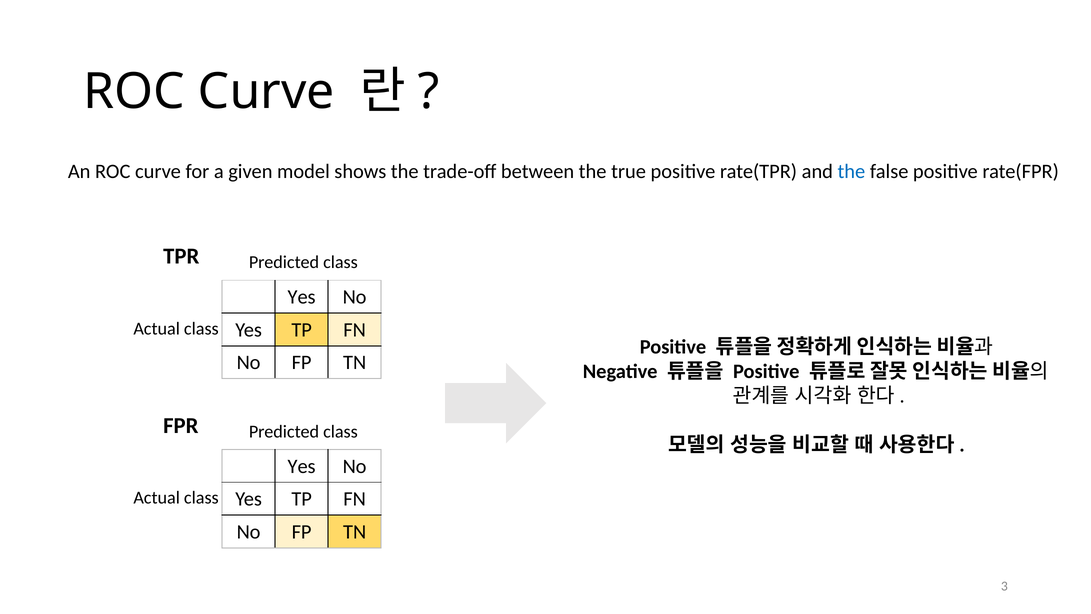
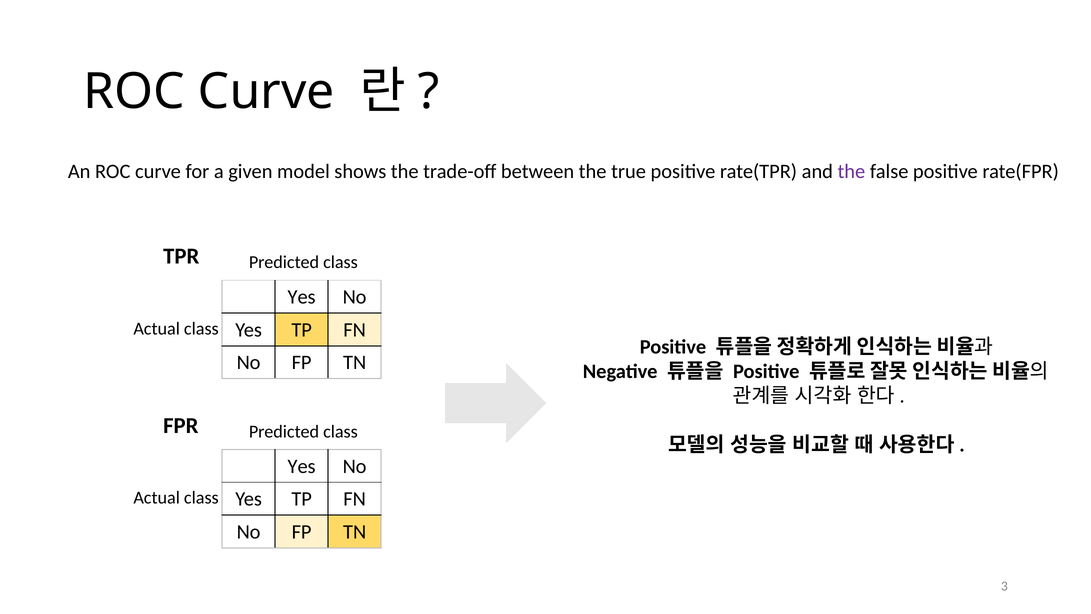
the colour: blue -> purple (851, 171)
